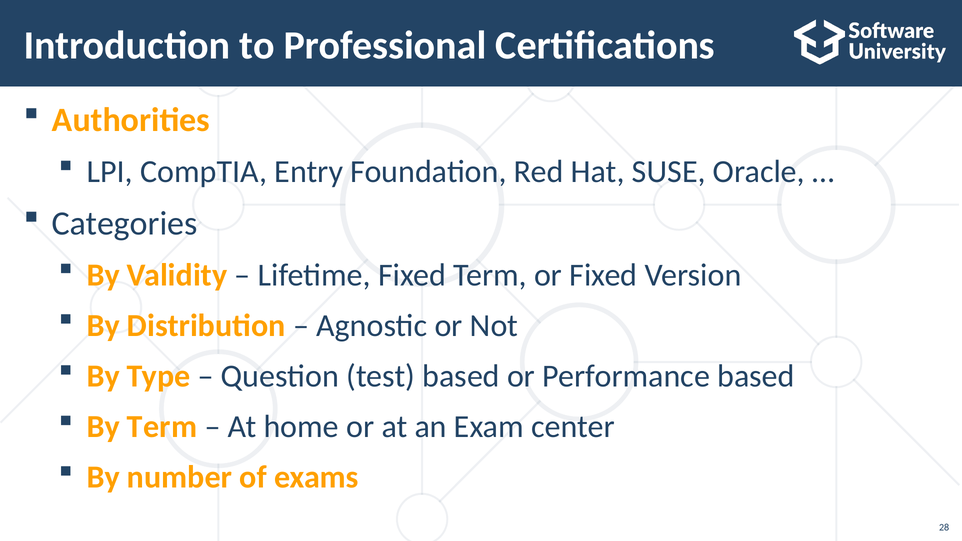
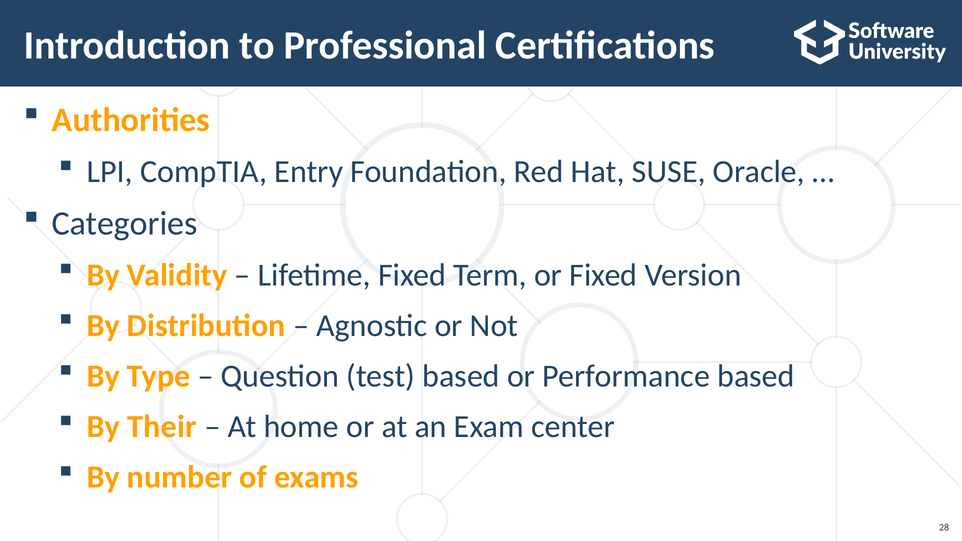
By Term: Term -> Their (162, 427)
